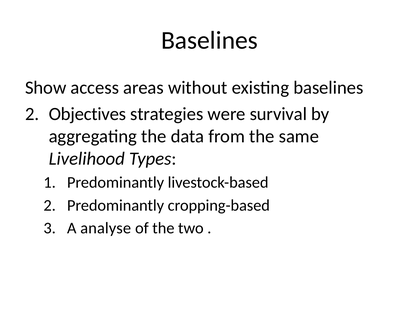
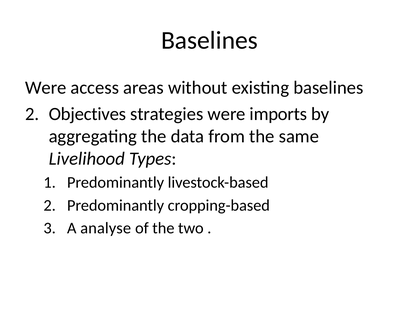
Show: Show -> Were (46, 88)
survival: survival -> imports (278, 114)
